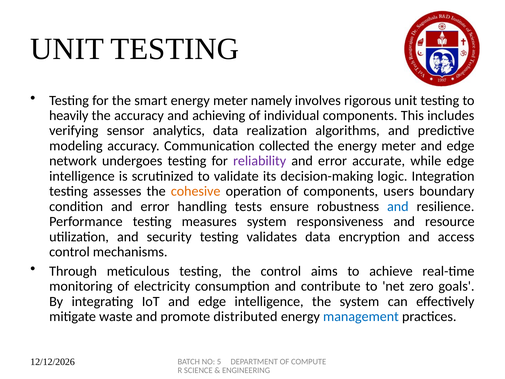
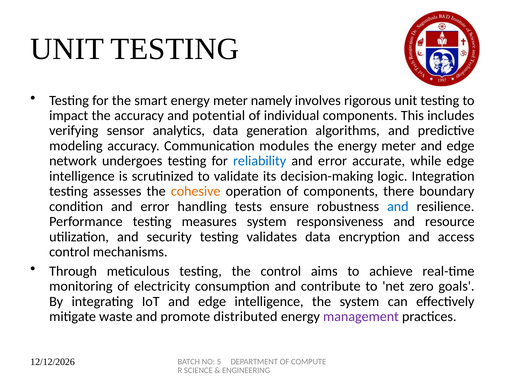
heavily: heavily -> impact (69, 115)
achieving: achieving -> potential (219, 115)
realization: realization -> generation (277, 131)
collected: collected -> modules (284, 146)
reliability colour: purple -> blue (260, 161)
users: users -> there (399, 191)
management colour: blue -> purple (361, 316)
